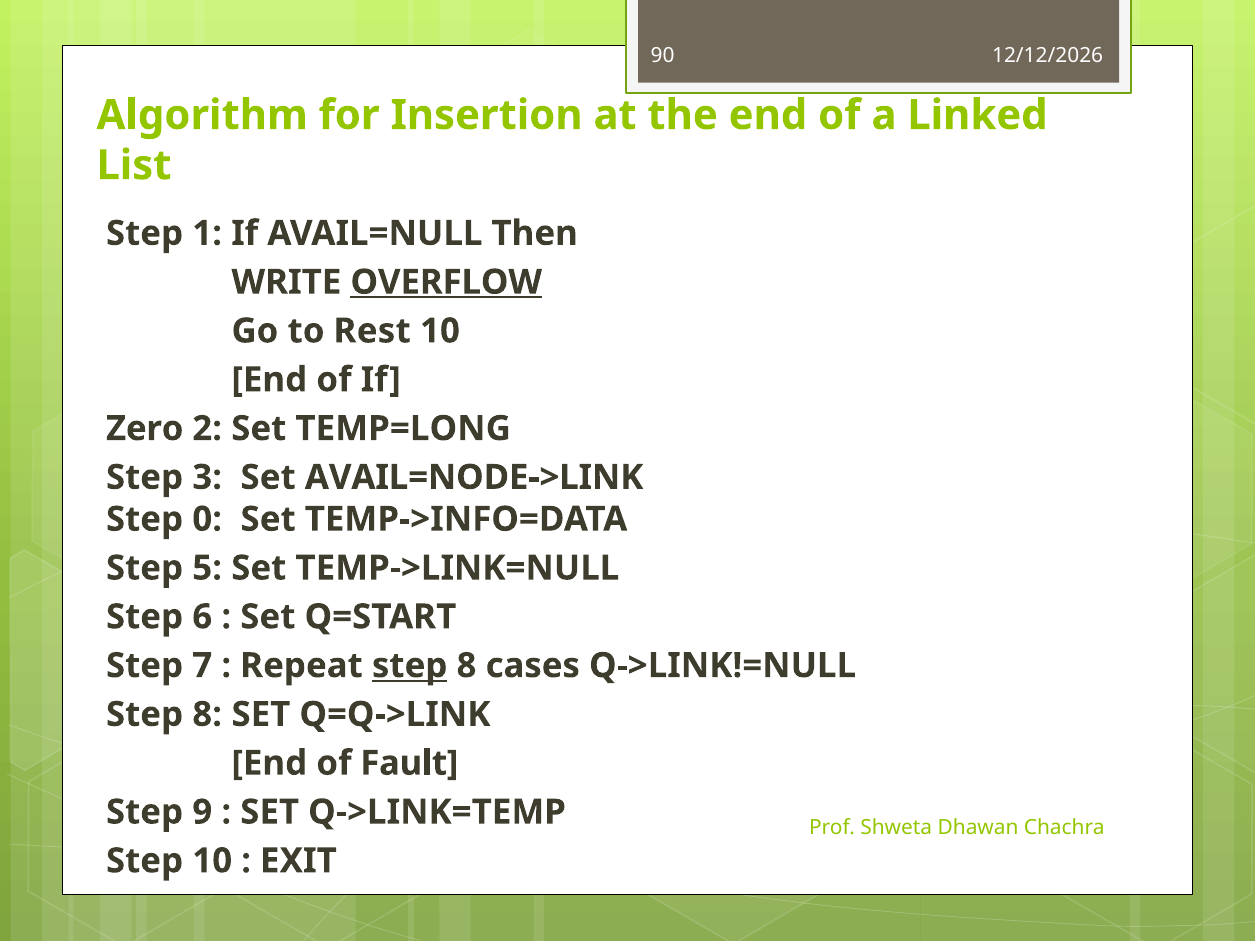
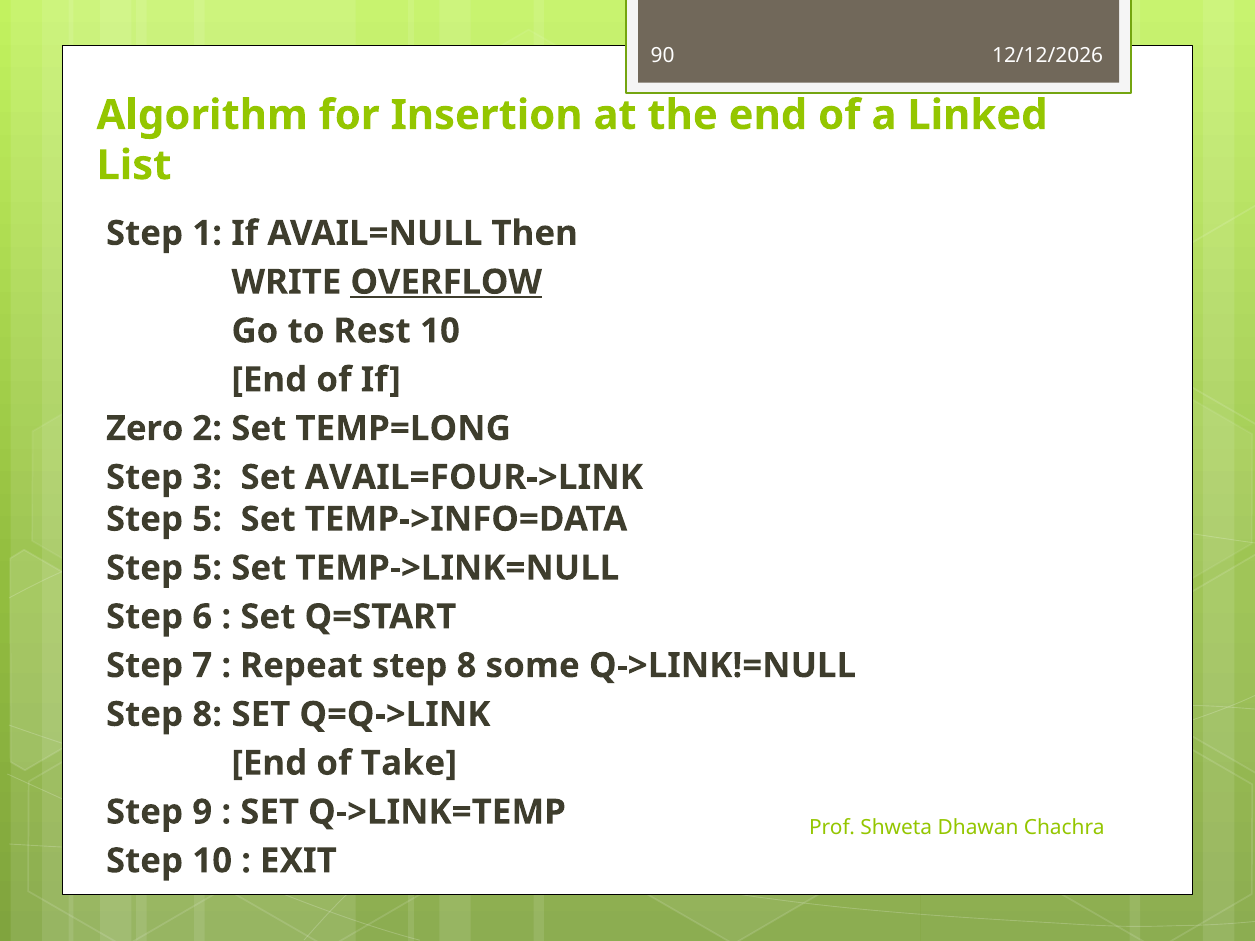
AVAIL=NODE->LINK: AVAIL=NODE->LINK -> AVAIL=FOUR->LINK (474, 477)
0: 0 -> 5 (207, 519)
step underline: present -> none (410, 666)
cases: cases -> some (533, 666)
Fault: Fault -> Take (409, 763)
